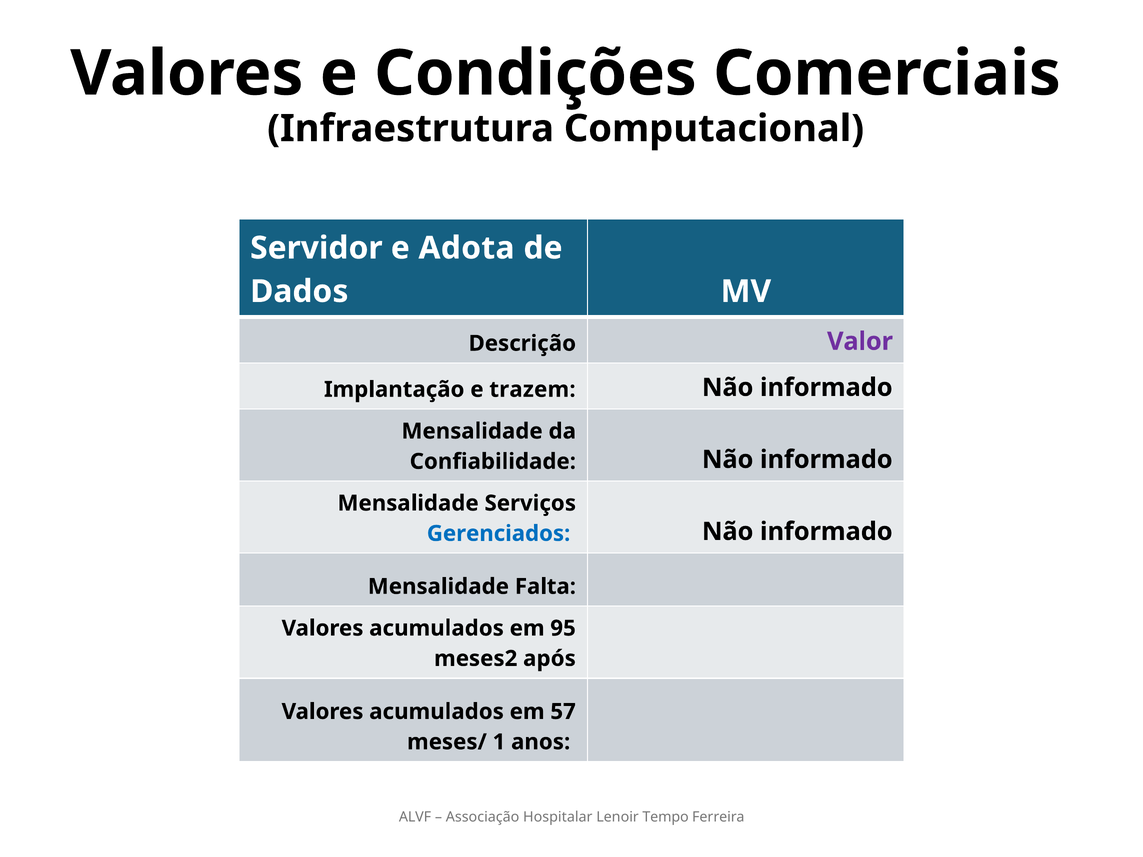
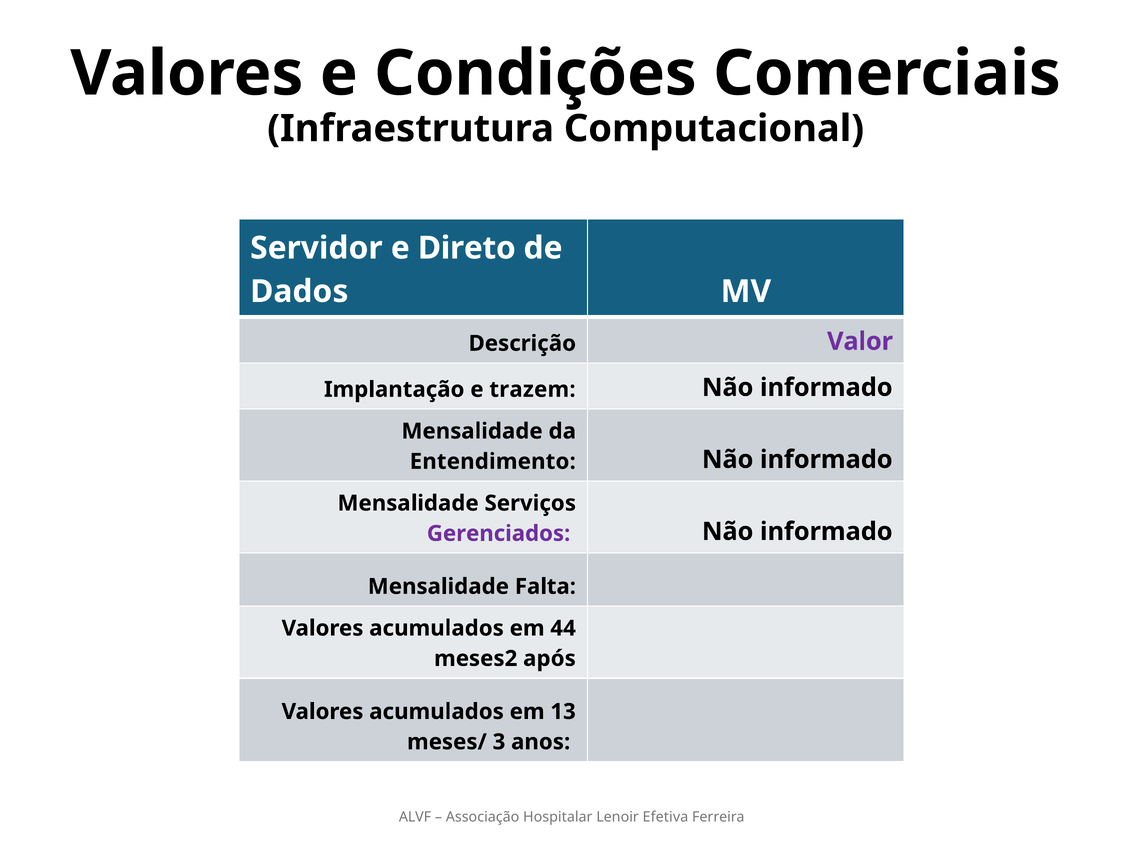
Adota: Adota -> Direto (467, 248)
Confiabilidade: Confiabilidade -> Entendimento (493, 462)
Gerenciados colour: blue -> purple (499, 534)
95: 95 -> 44 (563, 628)
57: 57 -> 13 (563, 712)
1: 1 -> 3 (499, 742)
Tempo: Tempo -> Efetiva (665, 817)
